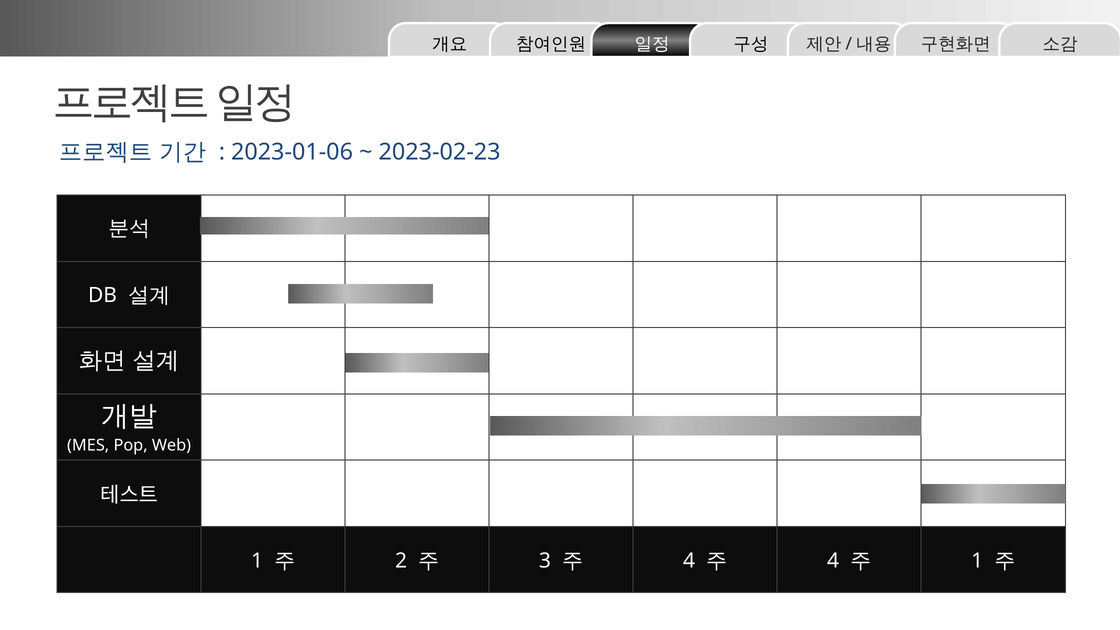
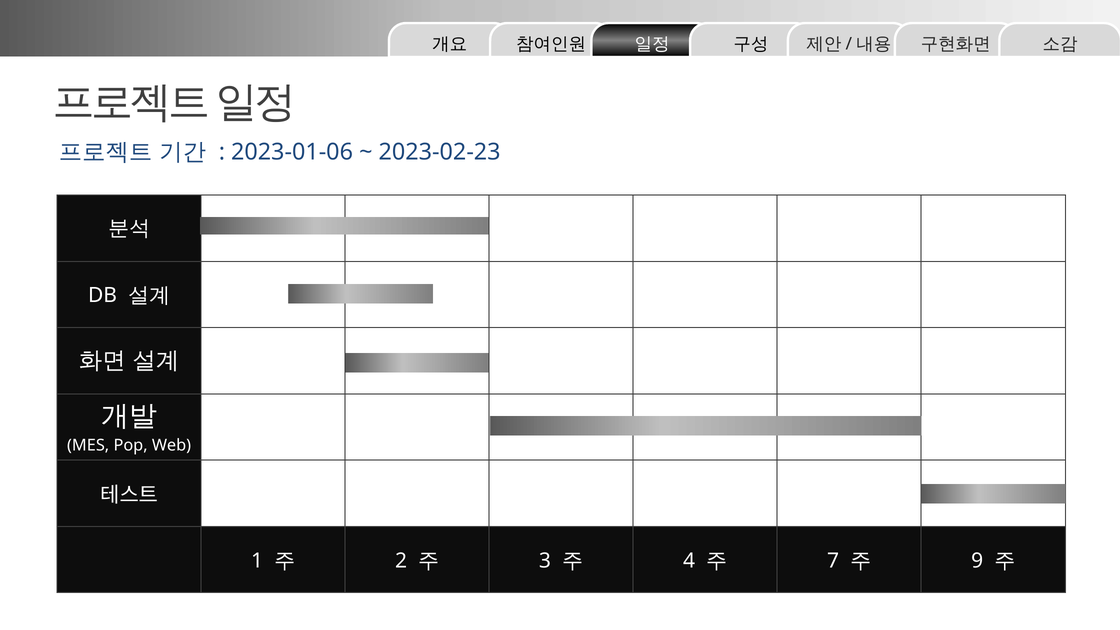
4: 4 -> 7 (833, 561)
1: 1 -> 9 (977, 561)
